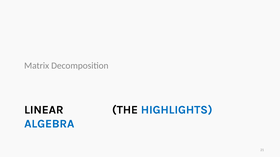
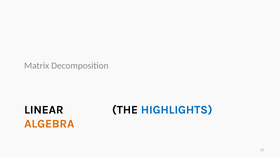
ALGEBRA colour: blue -> orange (49, 124)
